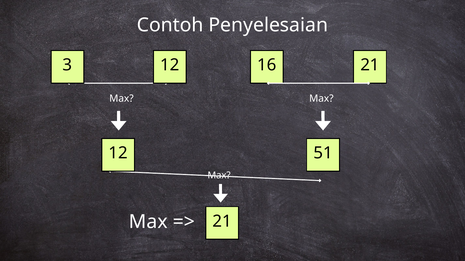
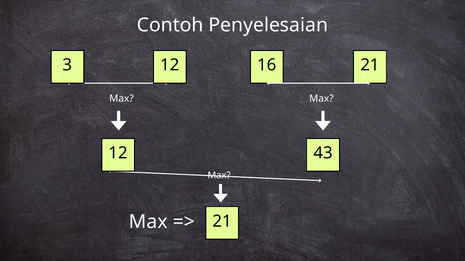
51: 51 -> 43 (323, 153)
